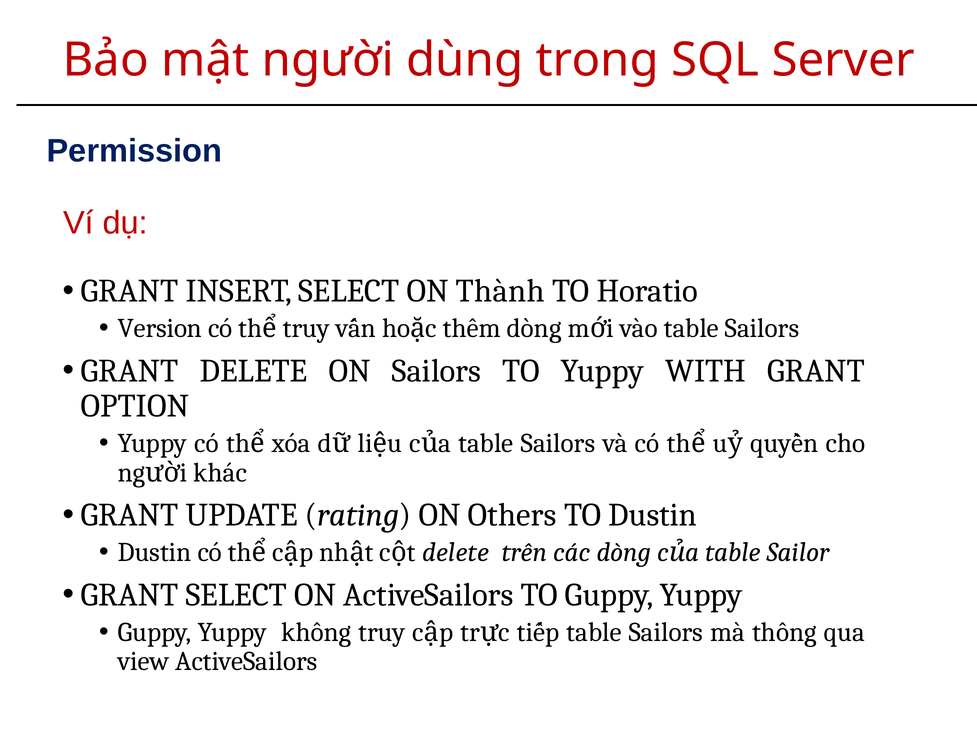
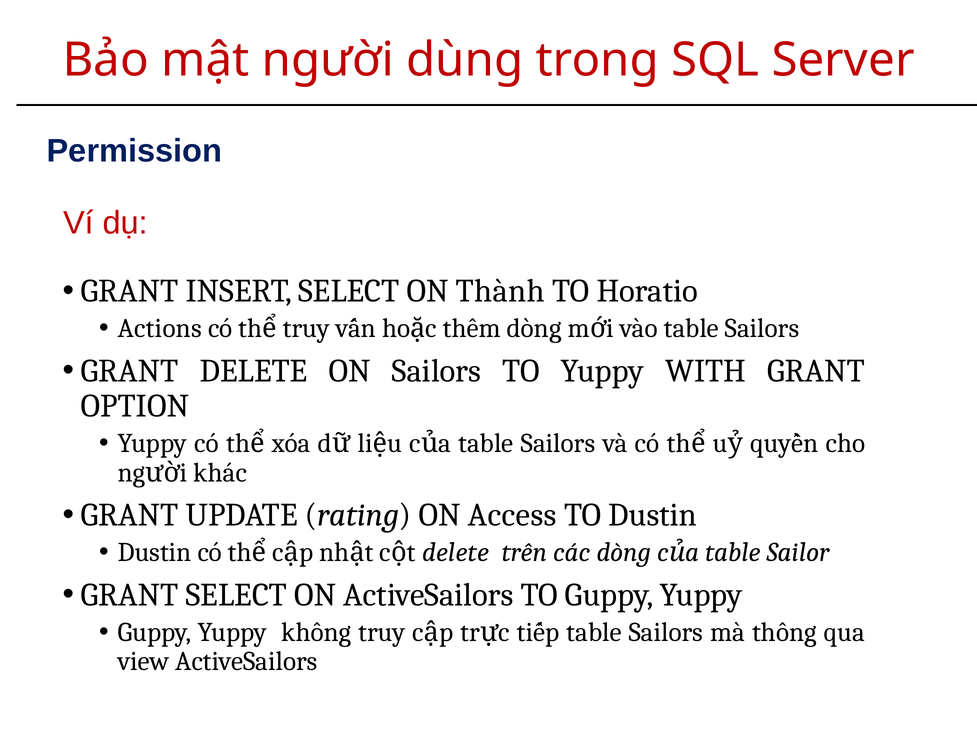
Version: Version -> Actions (160, 328)
Others: Others -> Access (512, 515)
